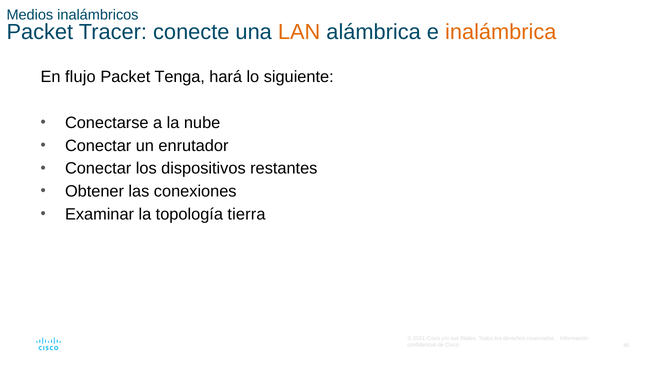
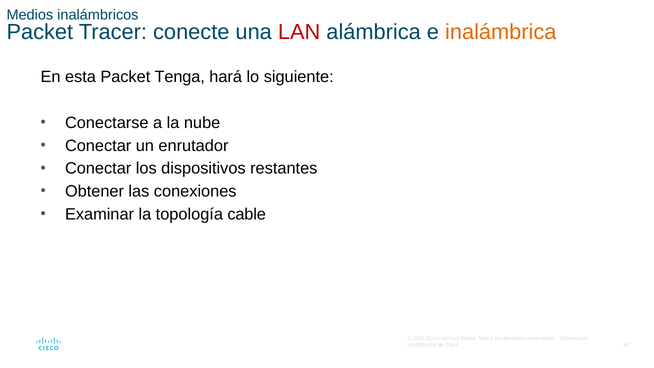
LAN colour: orange -> red (299, 32)
flujo: flujo -> esta (80, 77)
tierra: tierra -> cable (247, 214)
